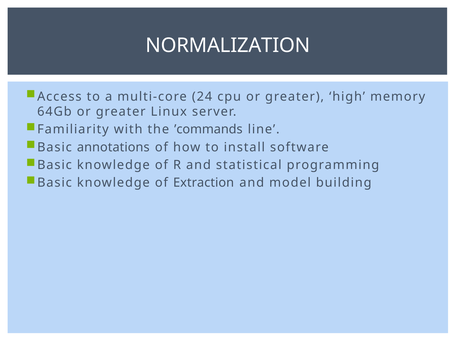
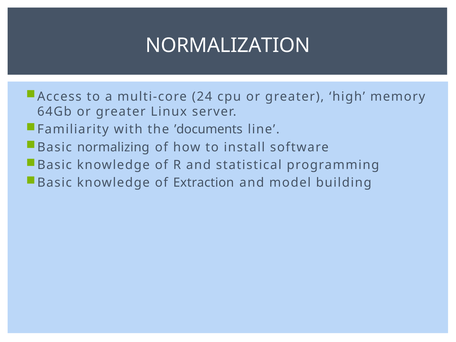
’commands: ’commands -> ’documents (208, 129)
annotations: annotations -> normalizing (113, 147)
